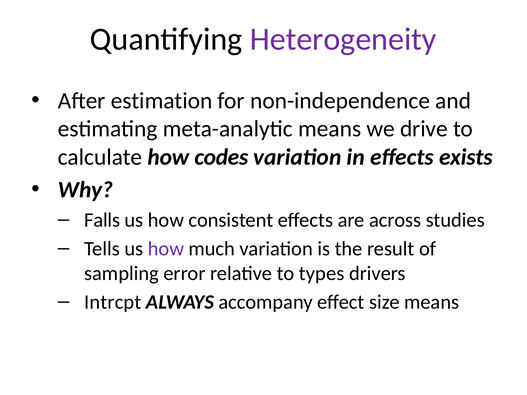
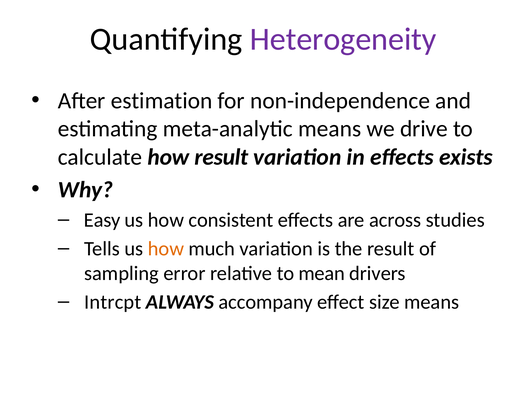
how codes: codes -> result (221, 157)
Falls: Falls -> Easy (102, 220)
how colour: purple -> orange (166, 249)
types: types -> mean (322, 273)
